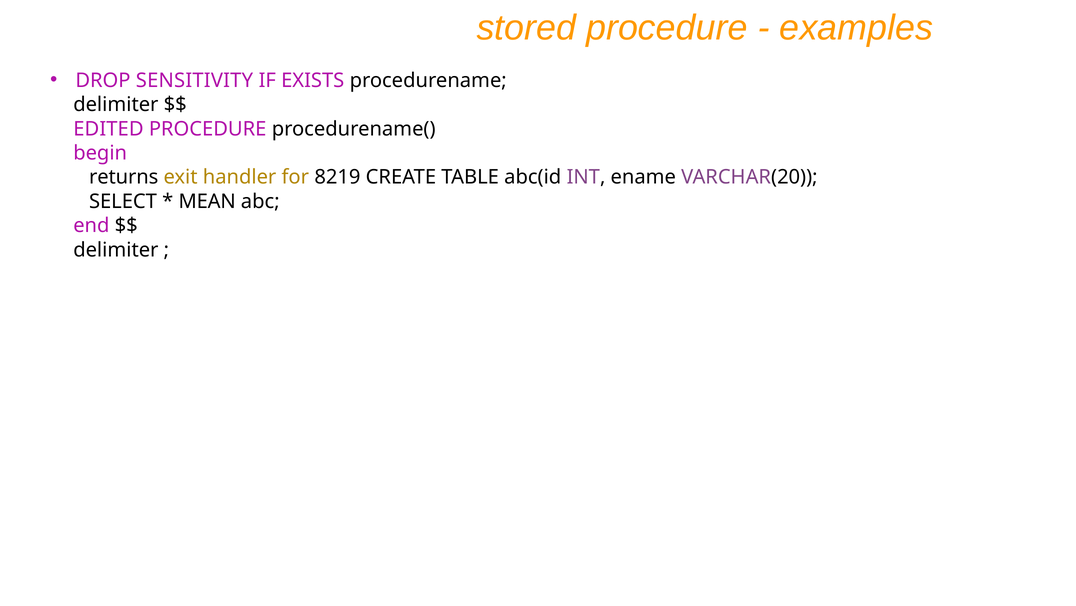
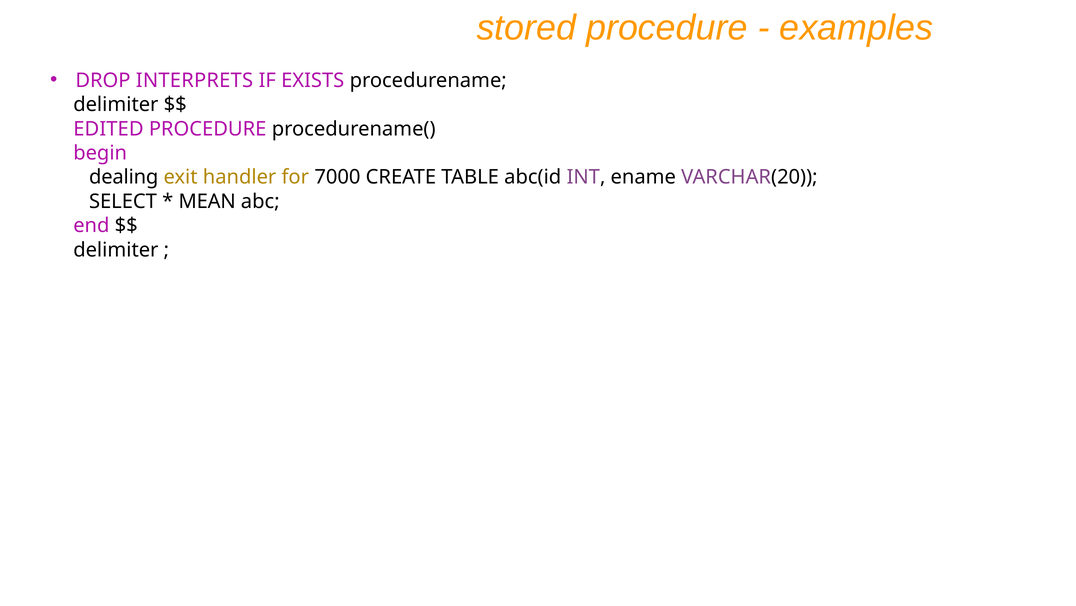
SENSITIVITY: SENSITIVITY -> INTERPRETS (194, 80)
returns: returns -> dealing (124, 177)
8219: 8219 -> 7000 (337, 177)
